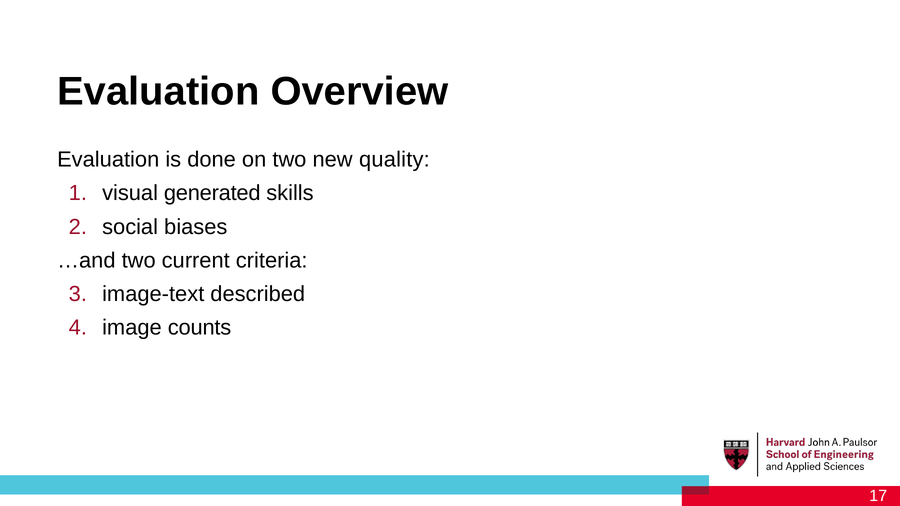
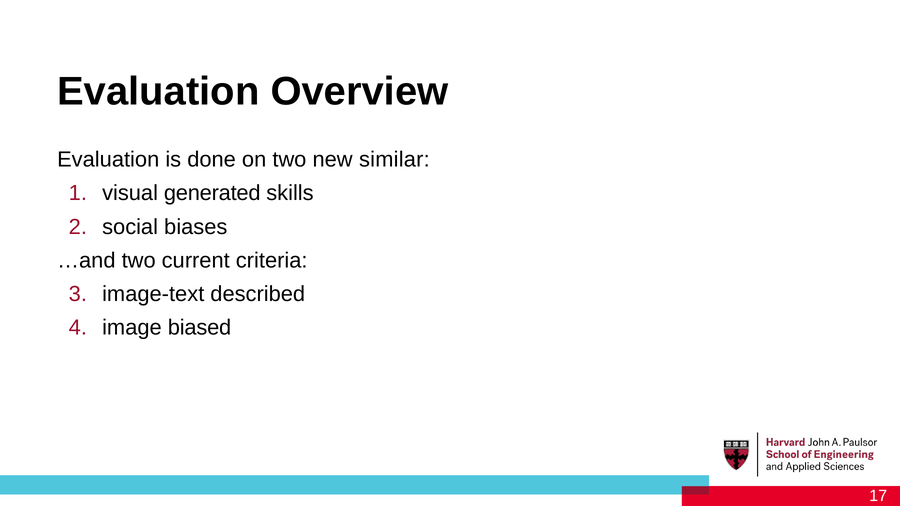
quality: quality -> similar (394, 160)
counts: counts -> biased (200, 328)
